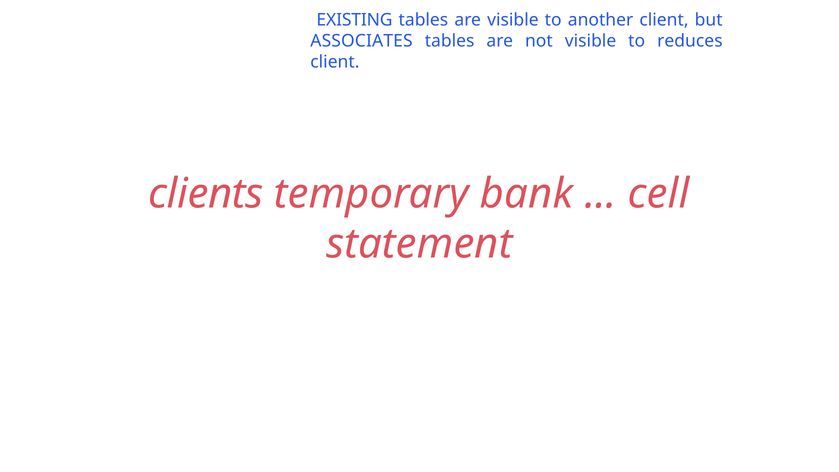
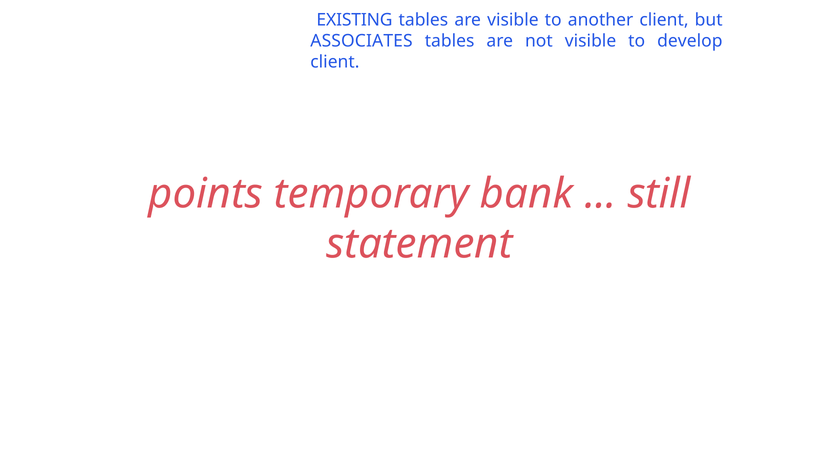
reduces: reduces -> develop (690, 41)
clients: clients -> points (206, 194)
cell: cell -> still (659, 194)
